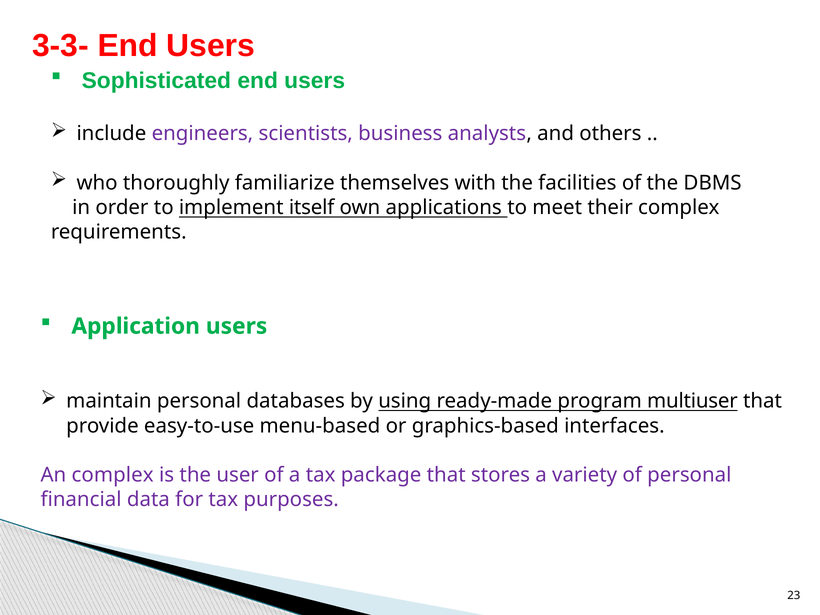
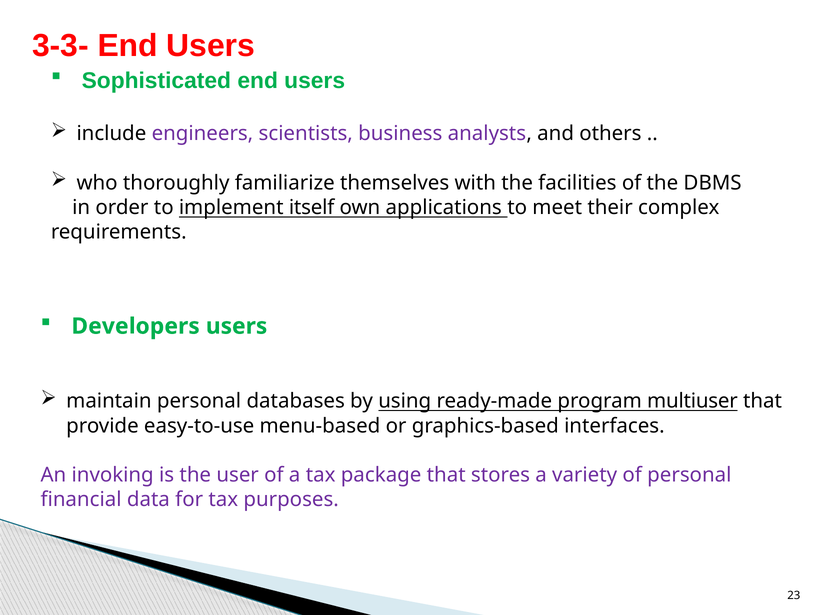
Application: Application -> Developers (136, 326)
An complex: complex -> invoking (113, 475)
